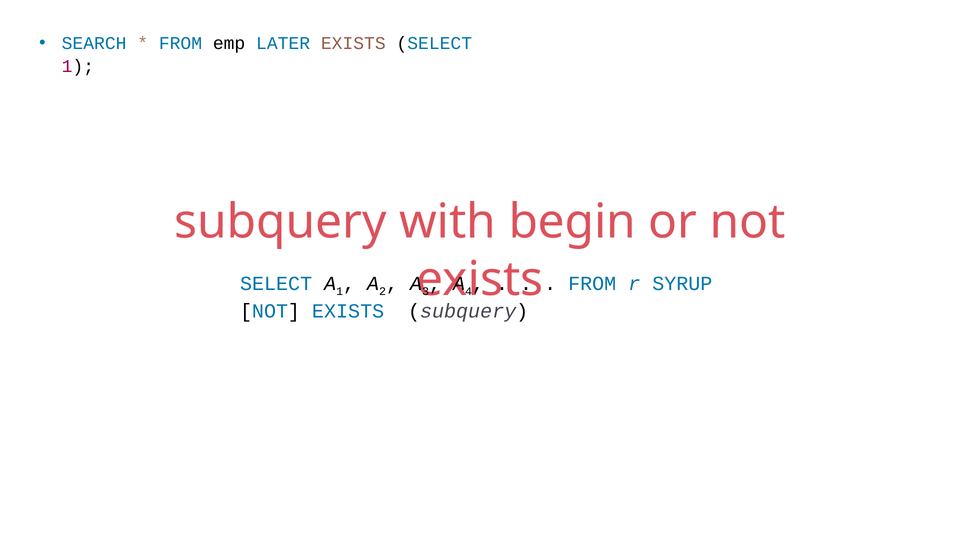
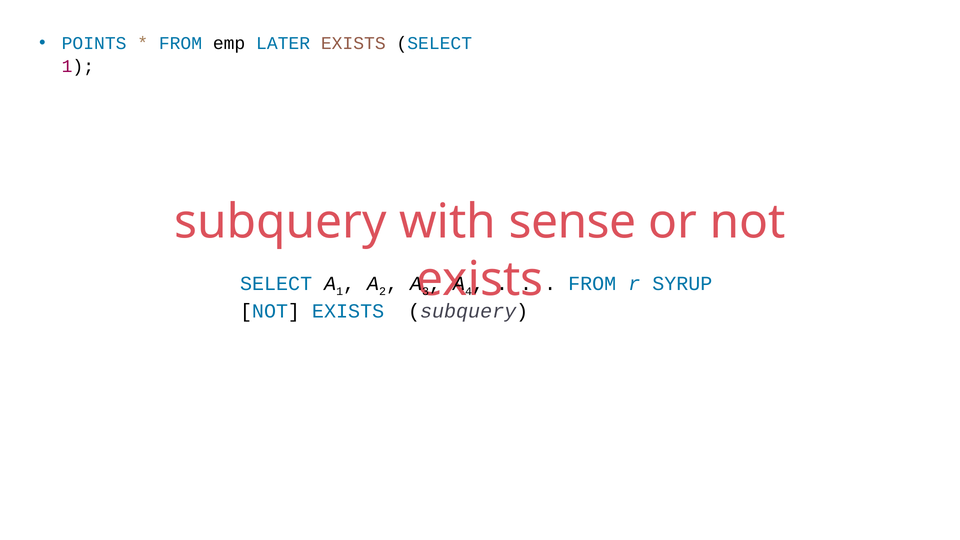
SEARCH: SEARCH -> POINTS (94, 43)
begin: begin -> sense (572, 222)
